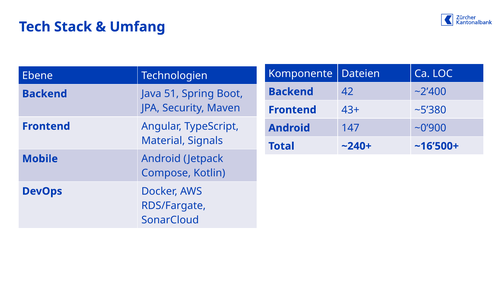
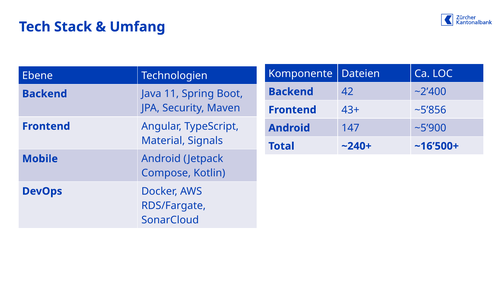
51: 51 -> 11 (172, 94)
~5’380: ~5’380 -> ~5’856 (430, 110)
~0’900: ~0’900 -> ~5’900 (430, 128)
